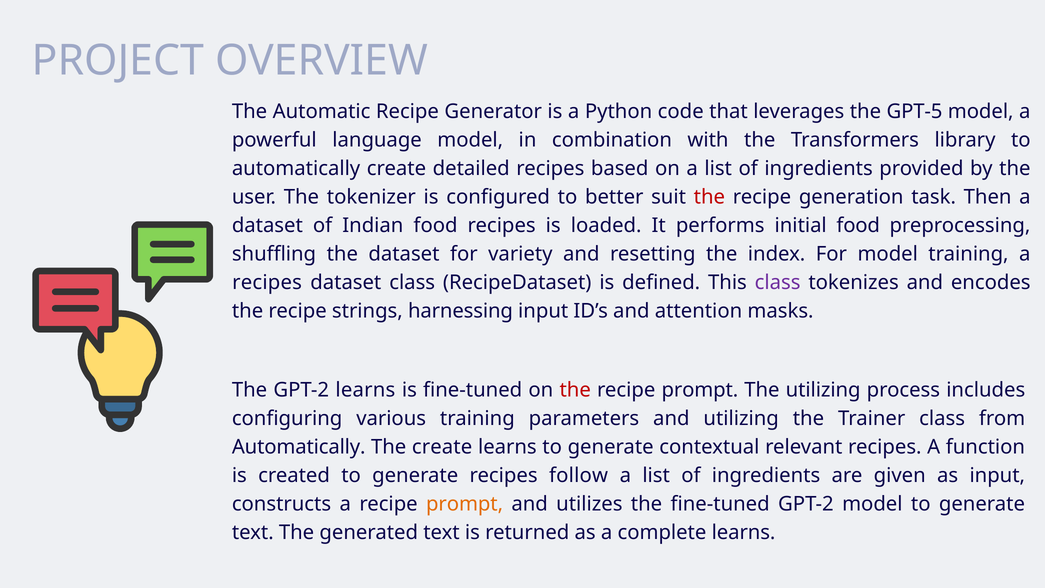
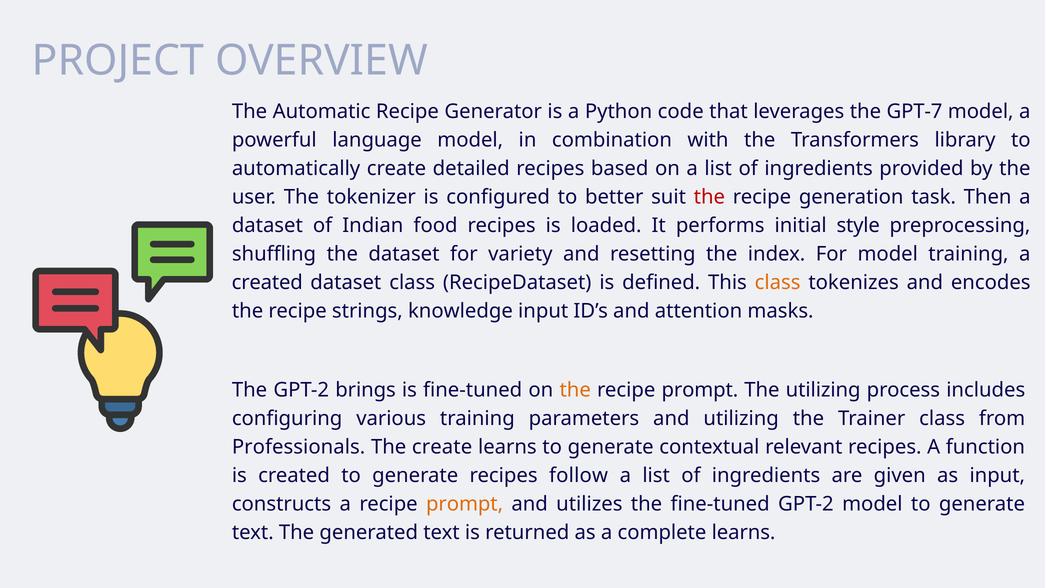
GPT-5: GPT-5 -> GPT-7 (915, 112)
initial food: food -> style (858, 225)
recipes: recipes -> created (267, 282)
class colour: purple -> orange (778, 282)
harnessing: harnessing -> knowledge (460, 311)
GPT-2 learns: learns -> brings (366, 390)
the colour: red -> orange (575, 390)
Automatically: Automatically -> Professionals (299, 447)
